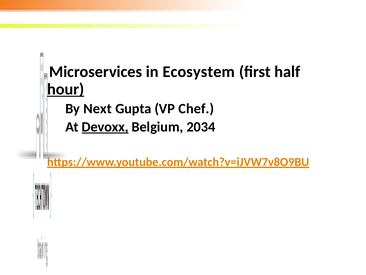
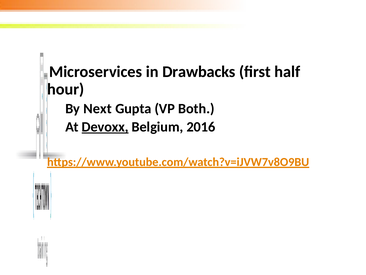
Ecosystem: Ecosystem -> Drawbacks (199, 72)
hour underline: present -> none (66, 89)
Chef: Chef -> Both (196, 108)
2034: 2034 -> 2016 (201, 127)
